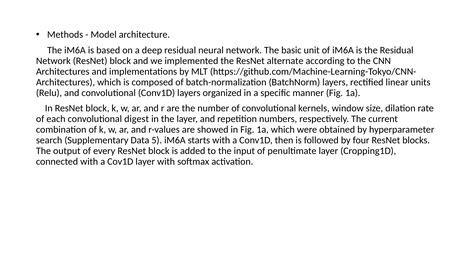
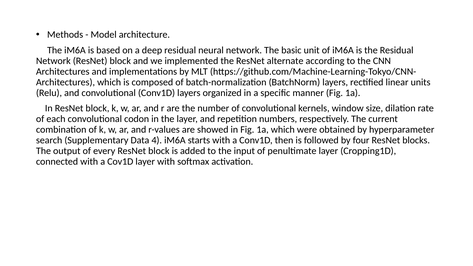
digest: digest -> codon (137, 119)
5: 5 -> 4 (157, 140)
